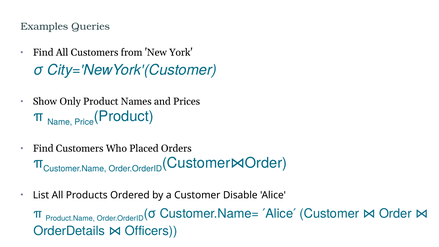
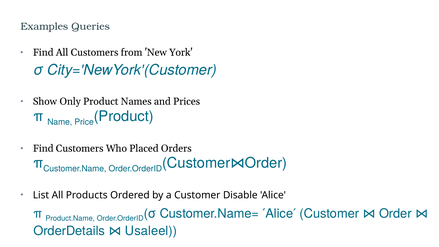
Officers: Officers -> Usaleel (151, 231)
